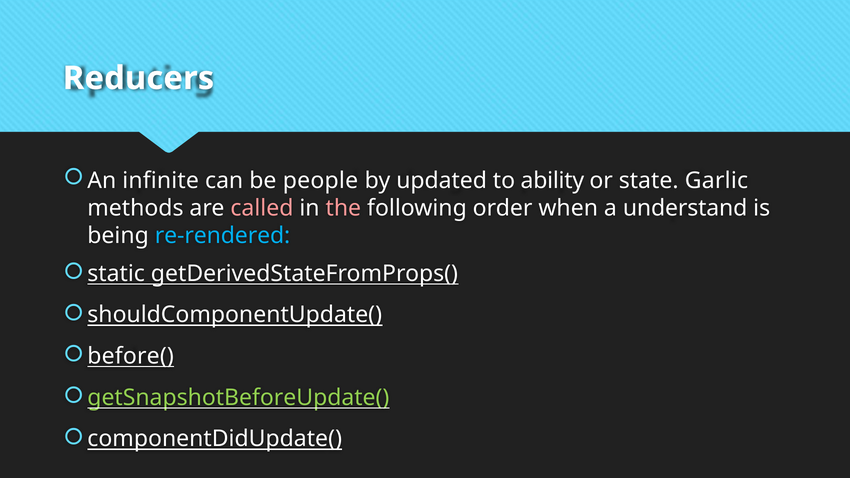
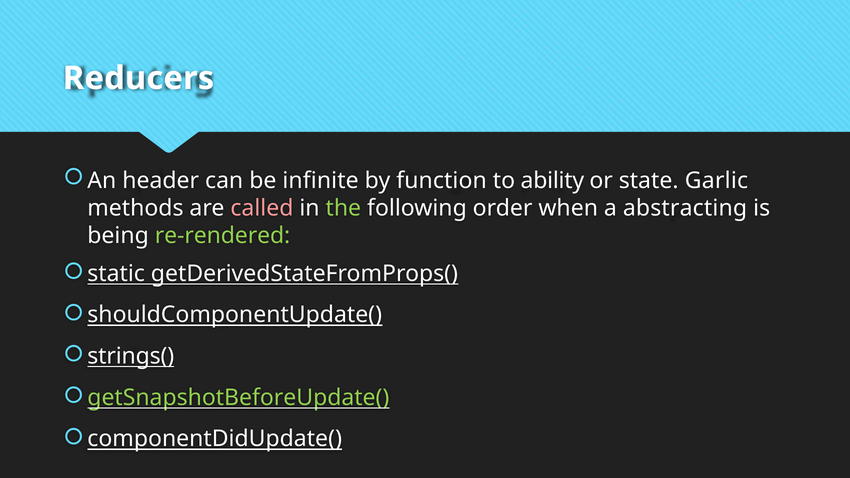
infinite: infinite -> header (161, 181)
people: people -> infinite (321, 181)
updated: updated -> function (442, 181)
the colour: pink -> light green (343, 208)
understand: understand -> abstracting (685, 208)
re-rendered colour: light blue -> light green (223, 236)
before(: before( -> strings( (131, 356)
